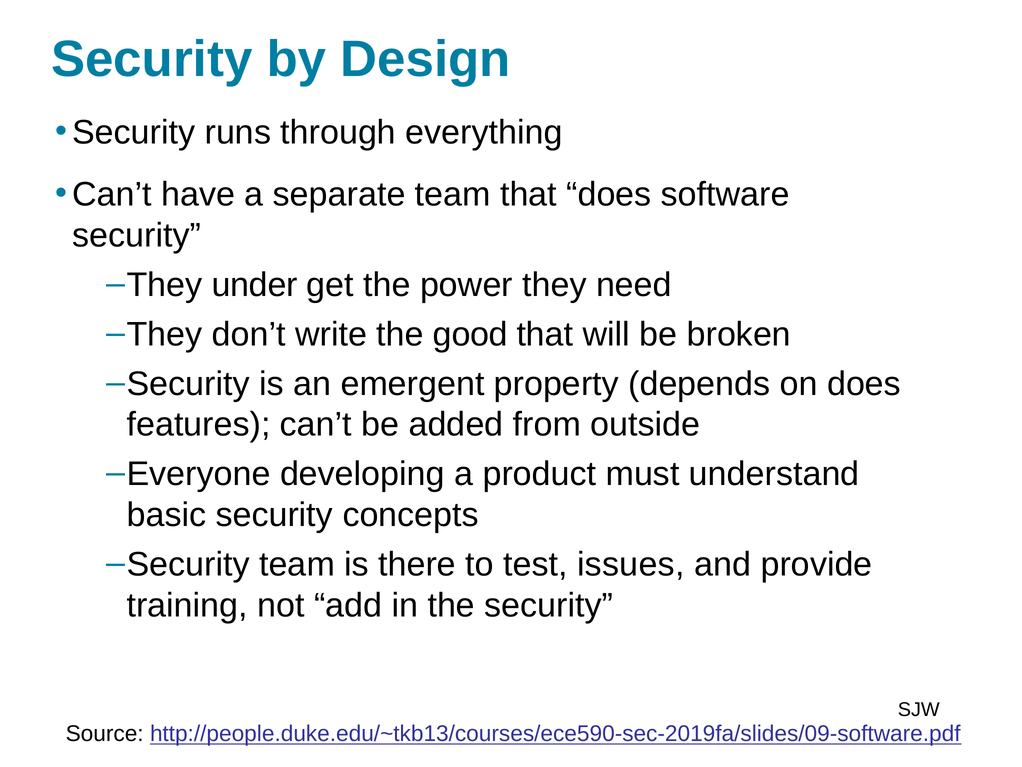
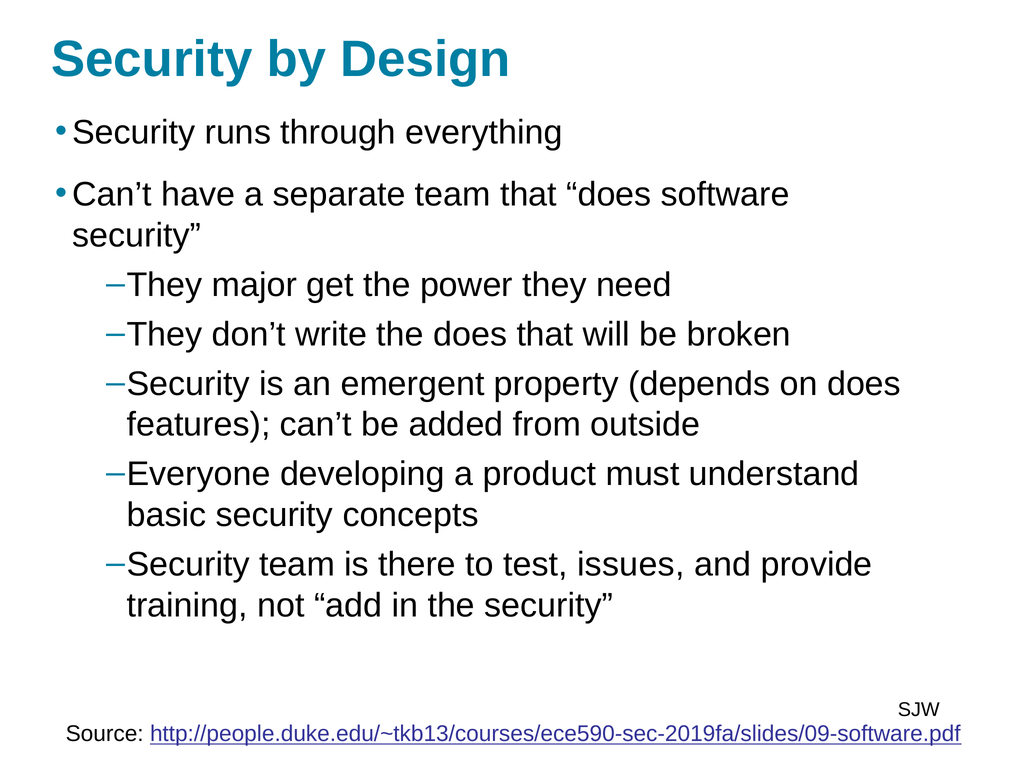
under: under -> major (254, 285)
the good: good -> does (470, 334)
